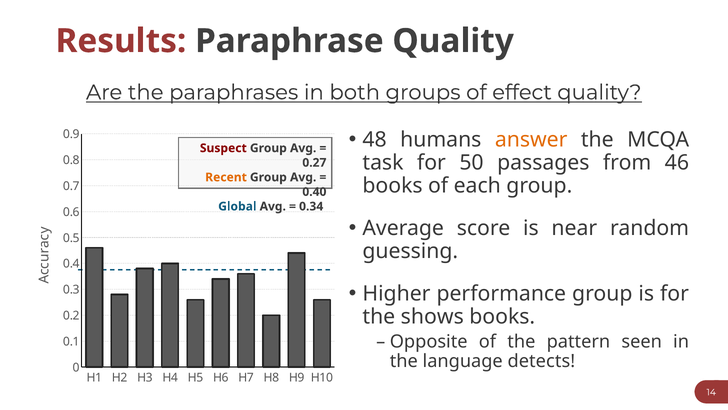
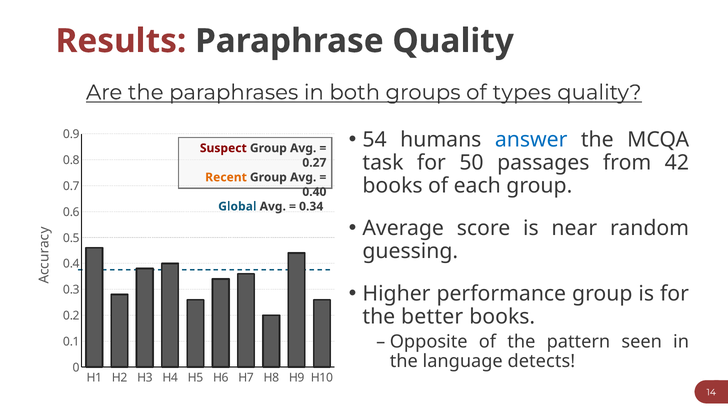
effect: effect -> types (522, 92)
48: 48 -> 54 (375, 139)
answer colour: orange -> blue (531, 139)
46: 46 -> 42 (677, 162)
shows: shows -> better (432, 316)
